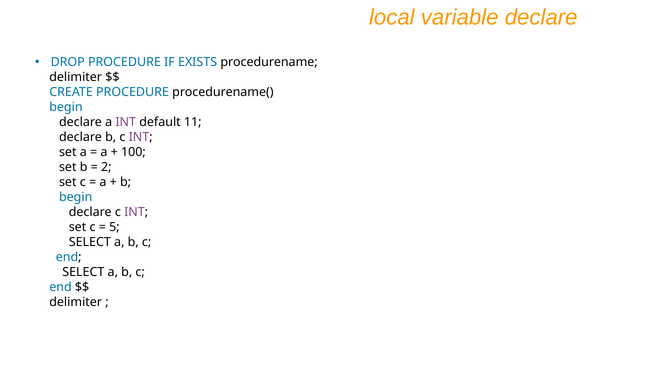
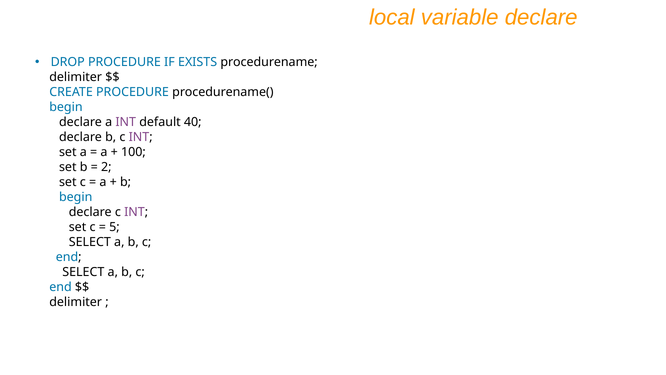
11: 11 -> 40 (193, 122)
